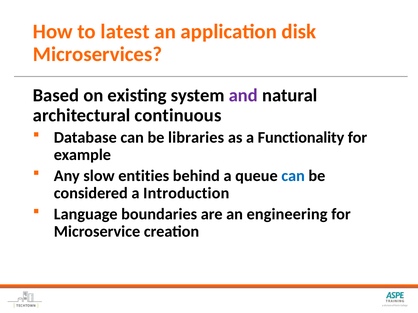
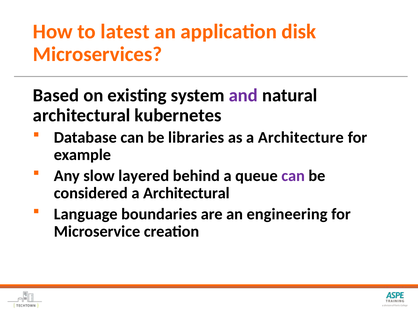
continuous: continuous -> kubernetes (178, 115)
Functionality: Functionality -> Architecture (301, 138)
entities: entities -> layered (144, 176)
can colour: blue -> purple (293, 176)
a Introduction: Introduction -> Architectural (186, 194)
